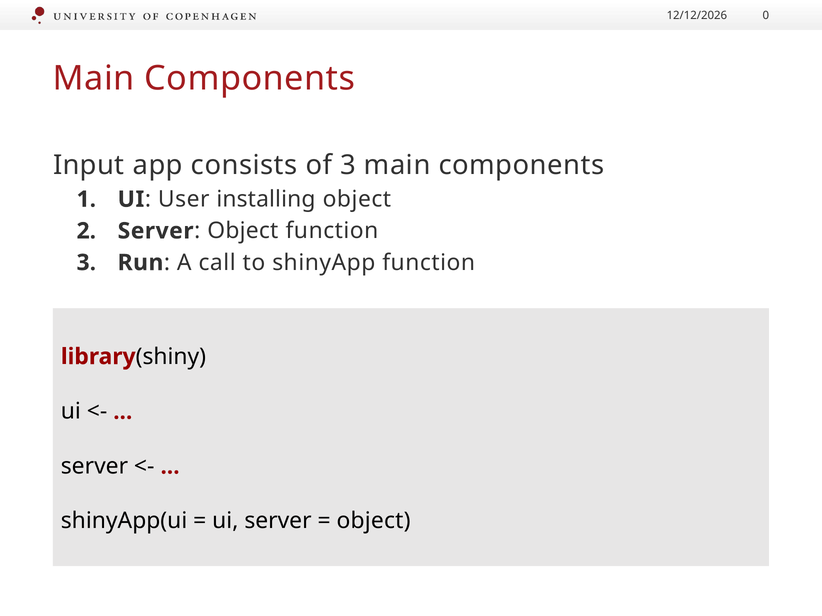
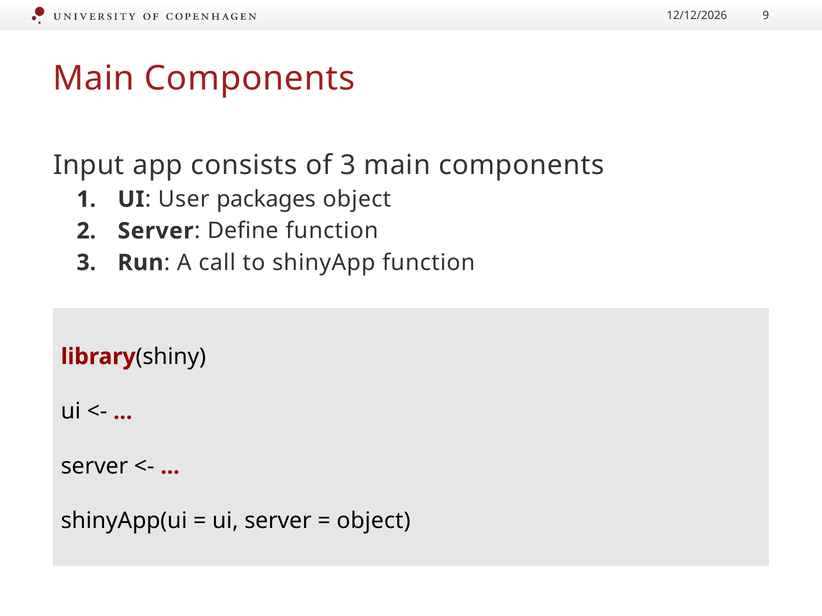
0: 0 -> 9 (766, 16)
installing: installing -> packages (266, 199)
Object: Object -> Define (243, 231)
